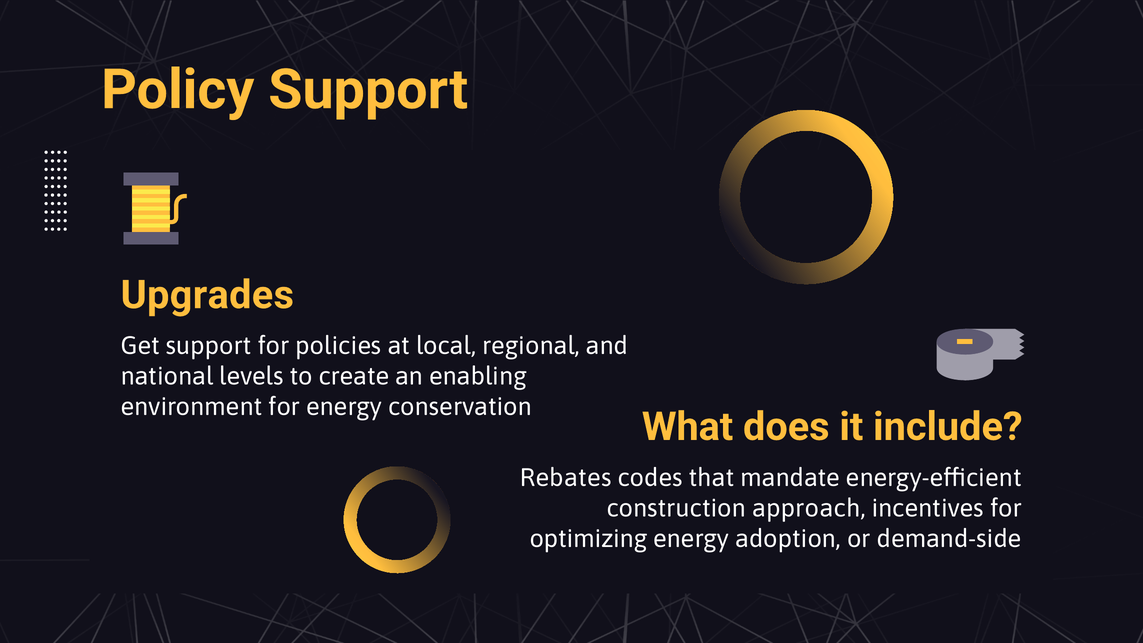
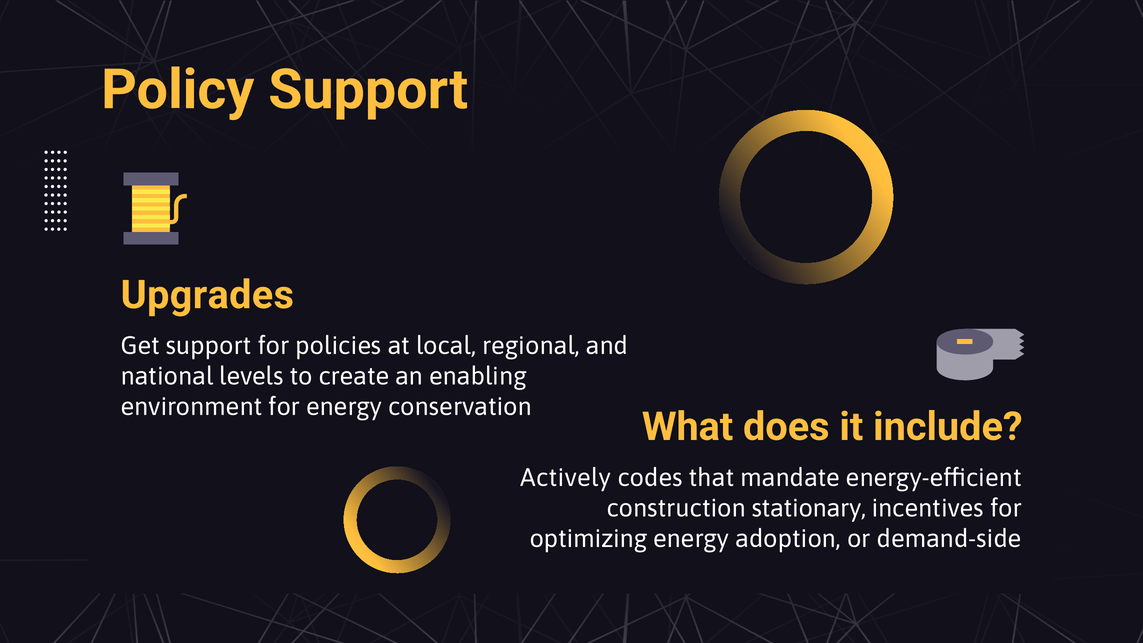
Rebates: Rebates -> Actively (566, 478)
approach: approach -> stationary (809, 508)
